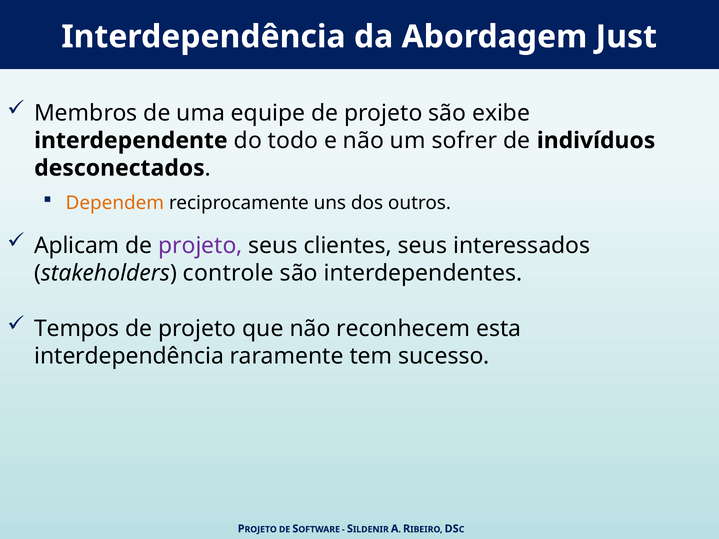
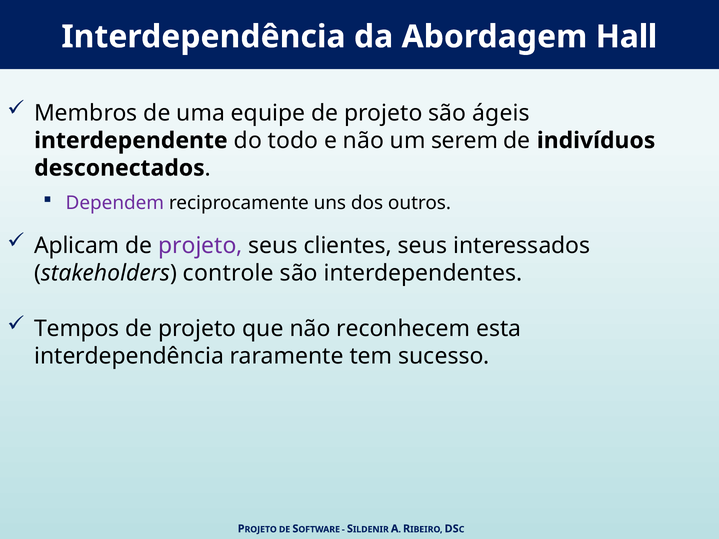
Just: Just -> Hall (626, 37)
exibe: exibe -> ágeis (501, 113)
sofrer: sofrer -> serem (465, 141)
Dependem colour: orange -> purple (115, 203)
